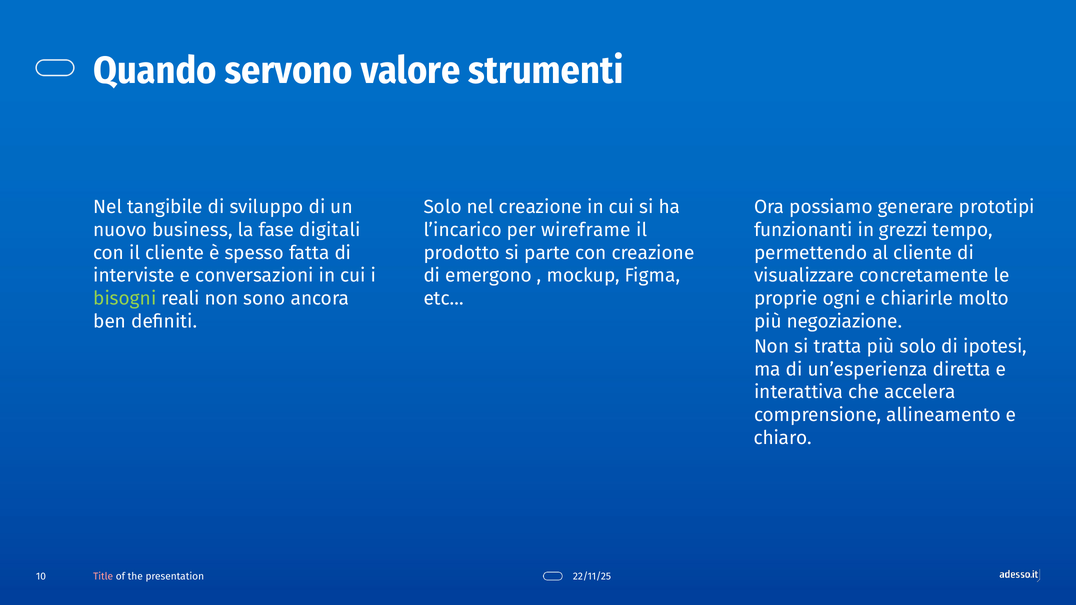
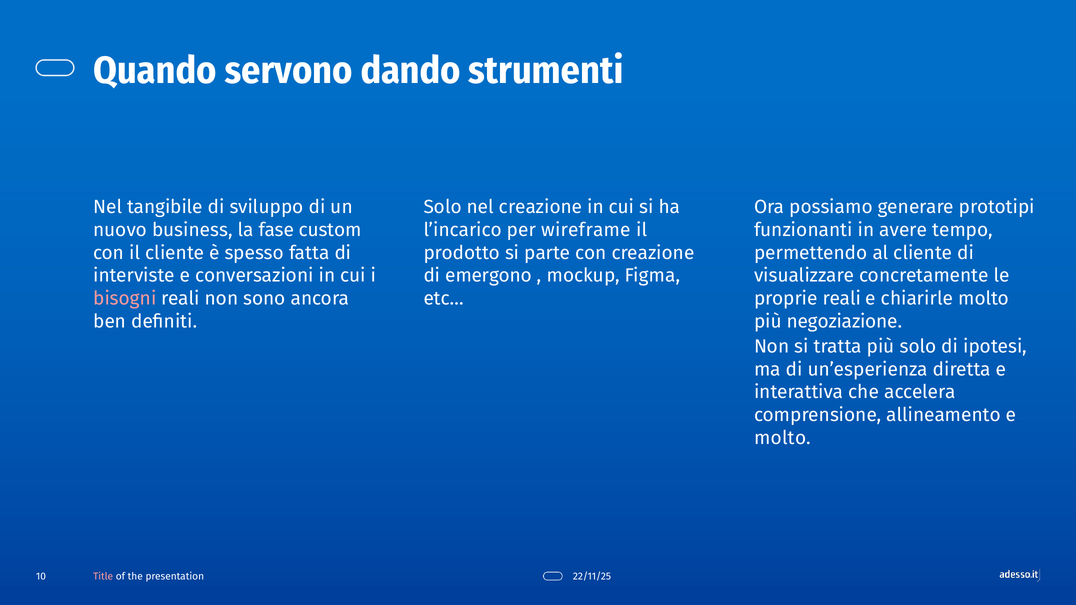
valore: valore -> dando (410, 71)
digitali: digitali -> custom (330, 230)
grezzi: grezzi -> avere (903, 230)
bisogni colour: light green -> pink (125, 299)
proprie ogni: ogni -> reali (842, 299)
chiaro: chiaro -> molto (783, 438)
